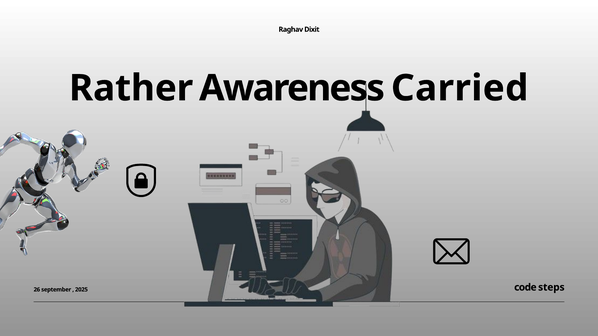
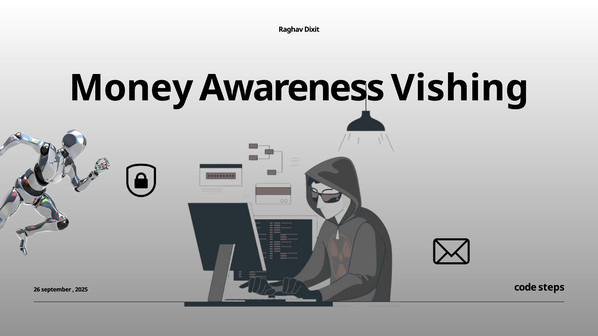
Rather: Rather -> Money (131, 88)
Carried: Carried -> Vishing (460, 88)
